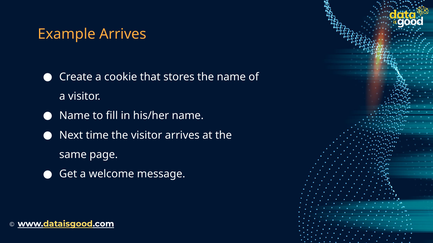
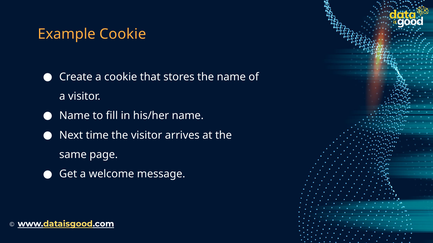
Example Arrives: Arrives -> Cookie (123, 34)
